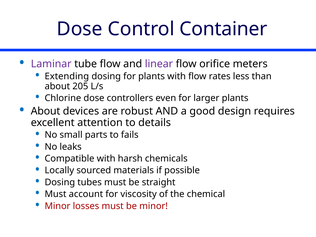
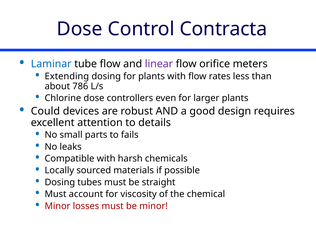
Container: Container -> Contracta (223, 29)
Laminar colour: purple -> blue (51, 64)
205: 205 -> 786 (80, 86)
About: About -> Could (45, 111)
